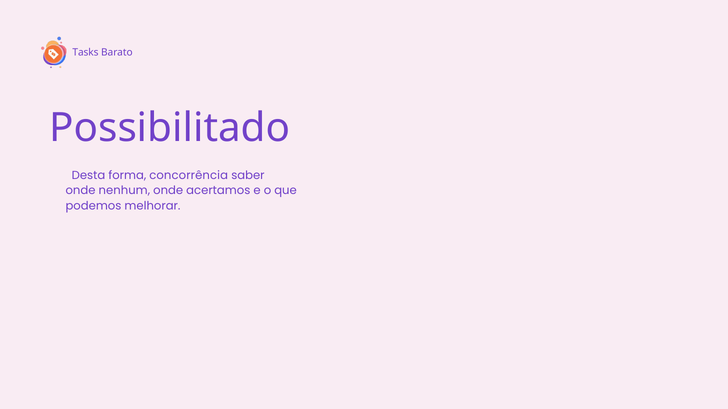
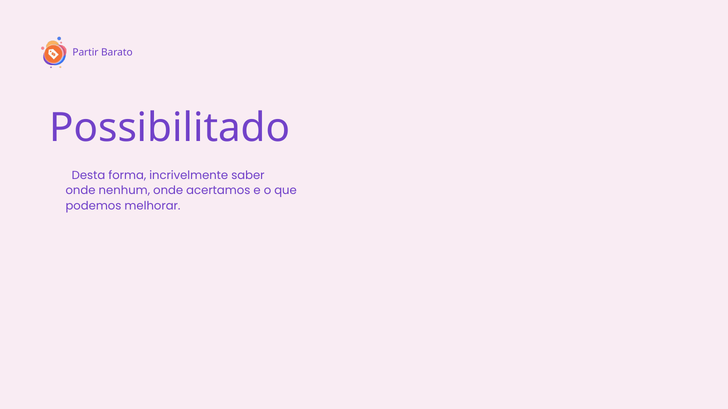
Tasks: Tasks -> Partir (85, 52)
concorrência: concorrência -> incrivelmente (189, 176)
